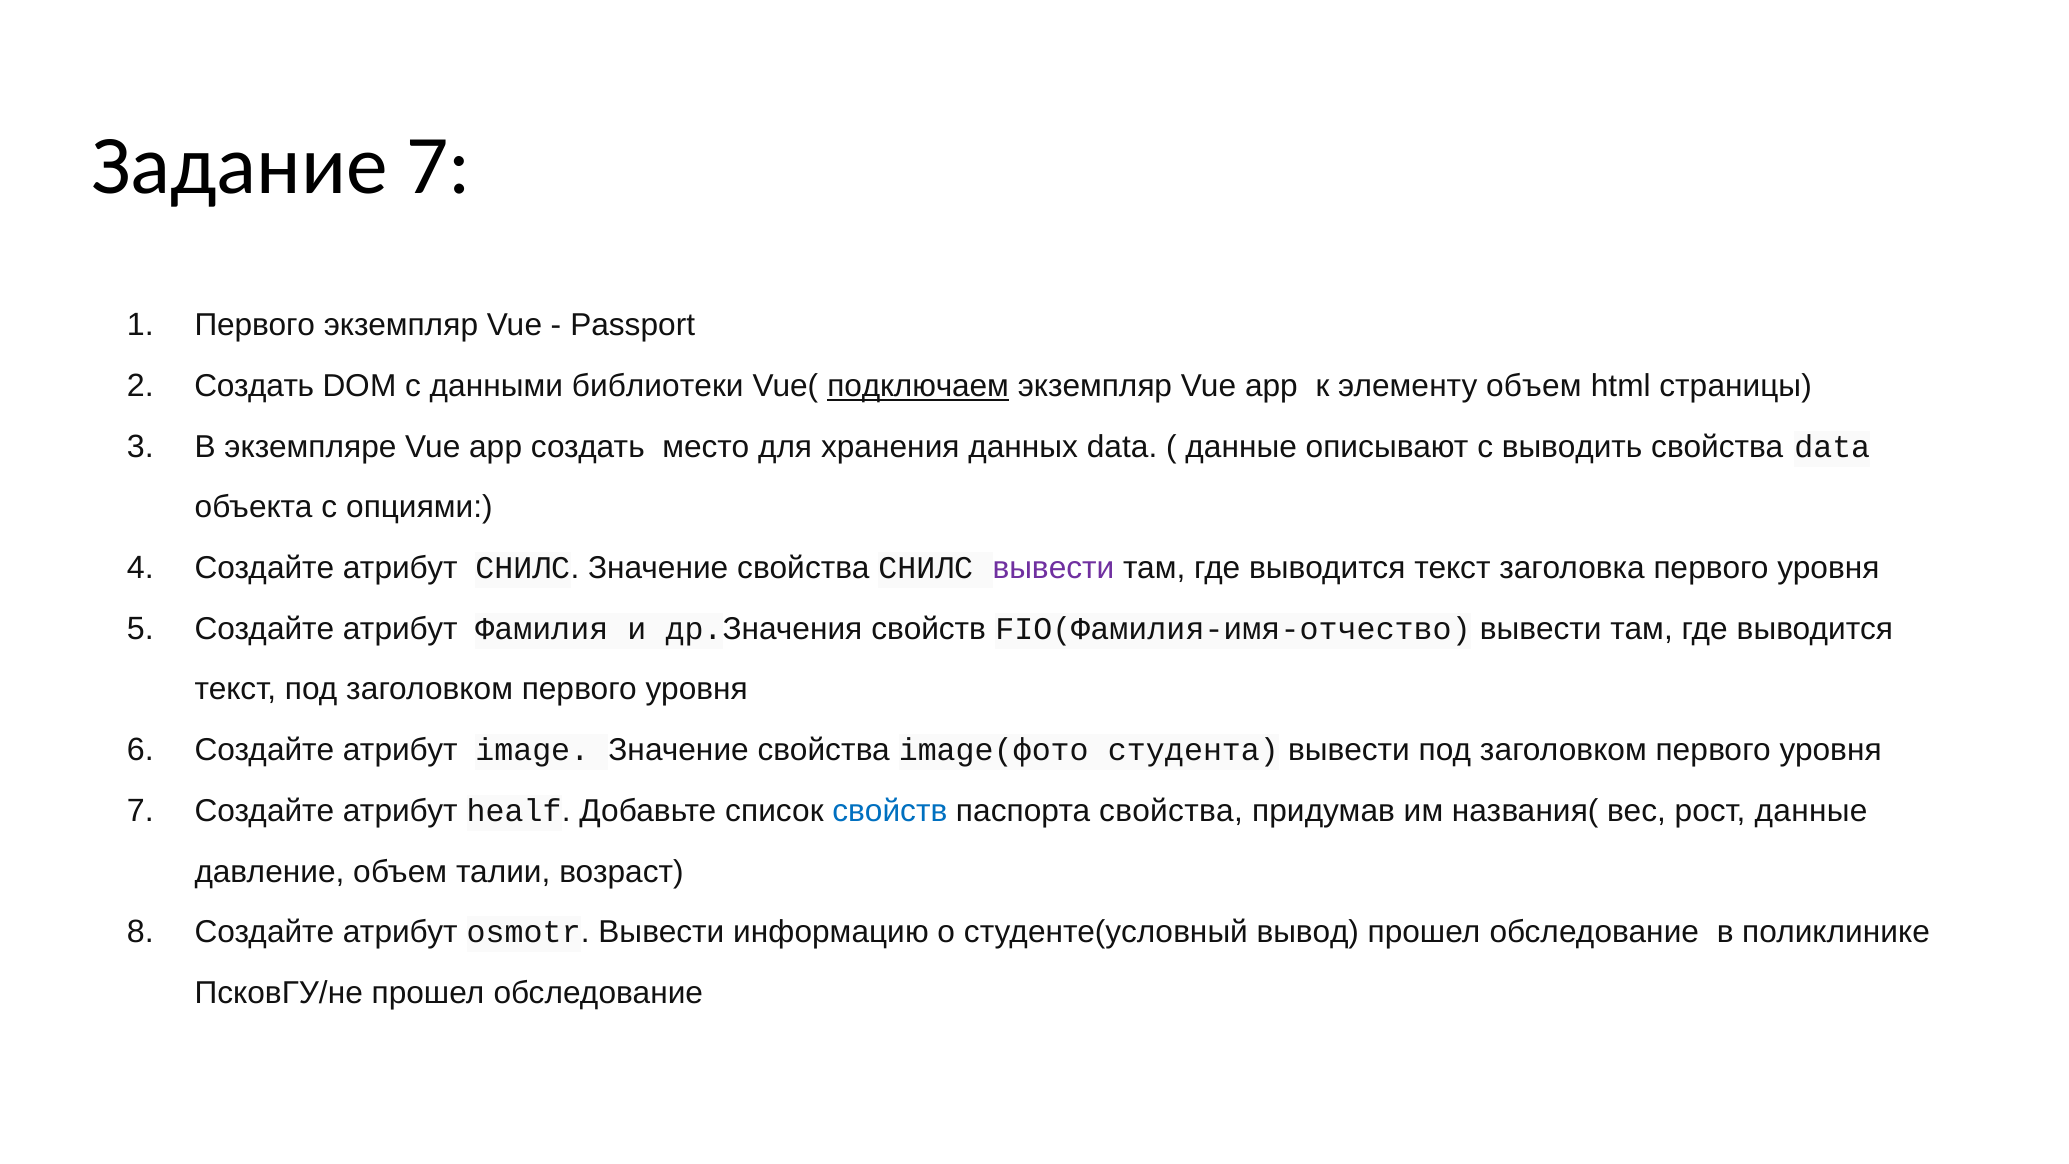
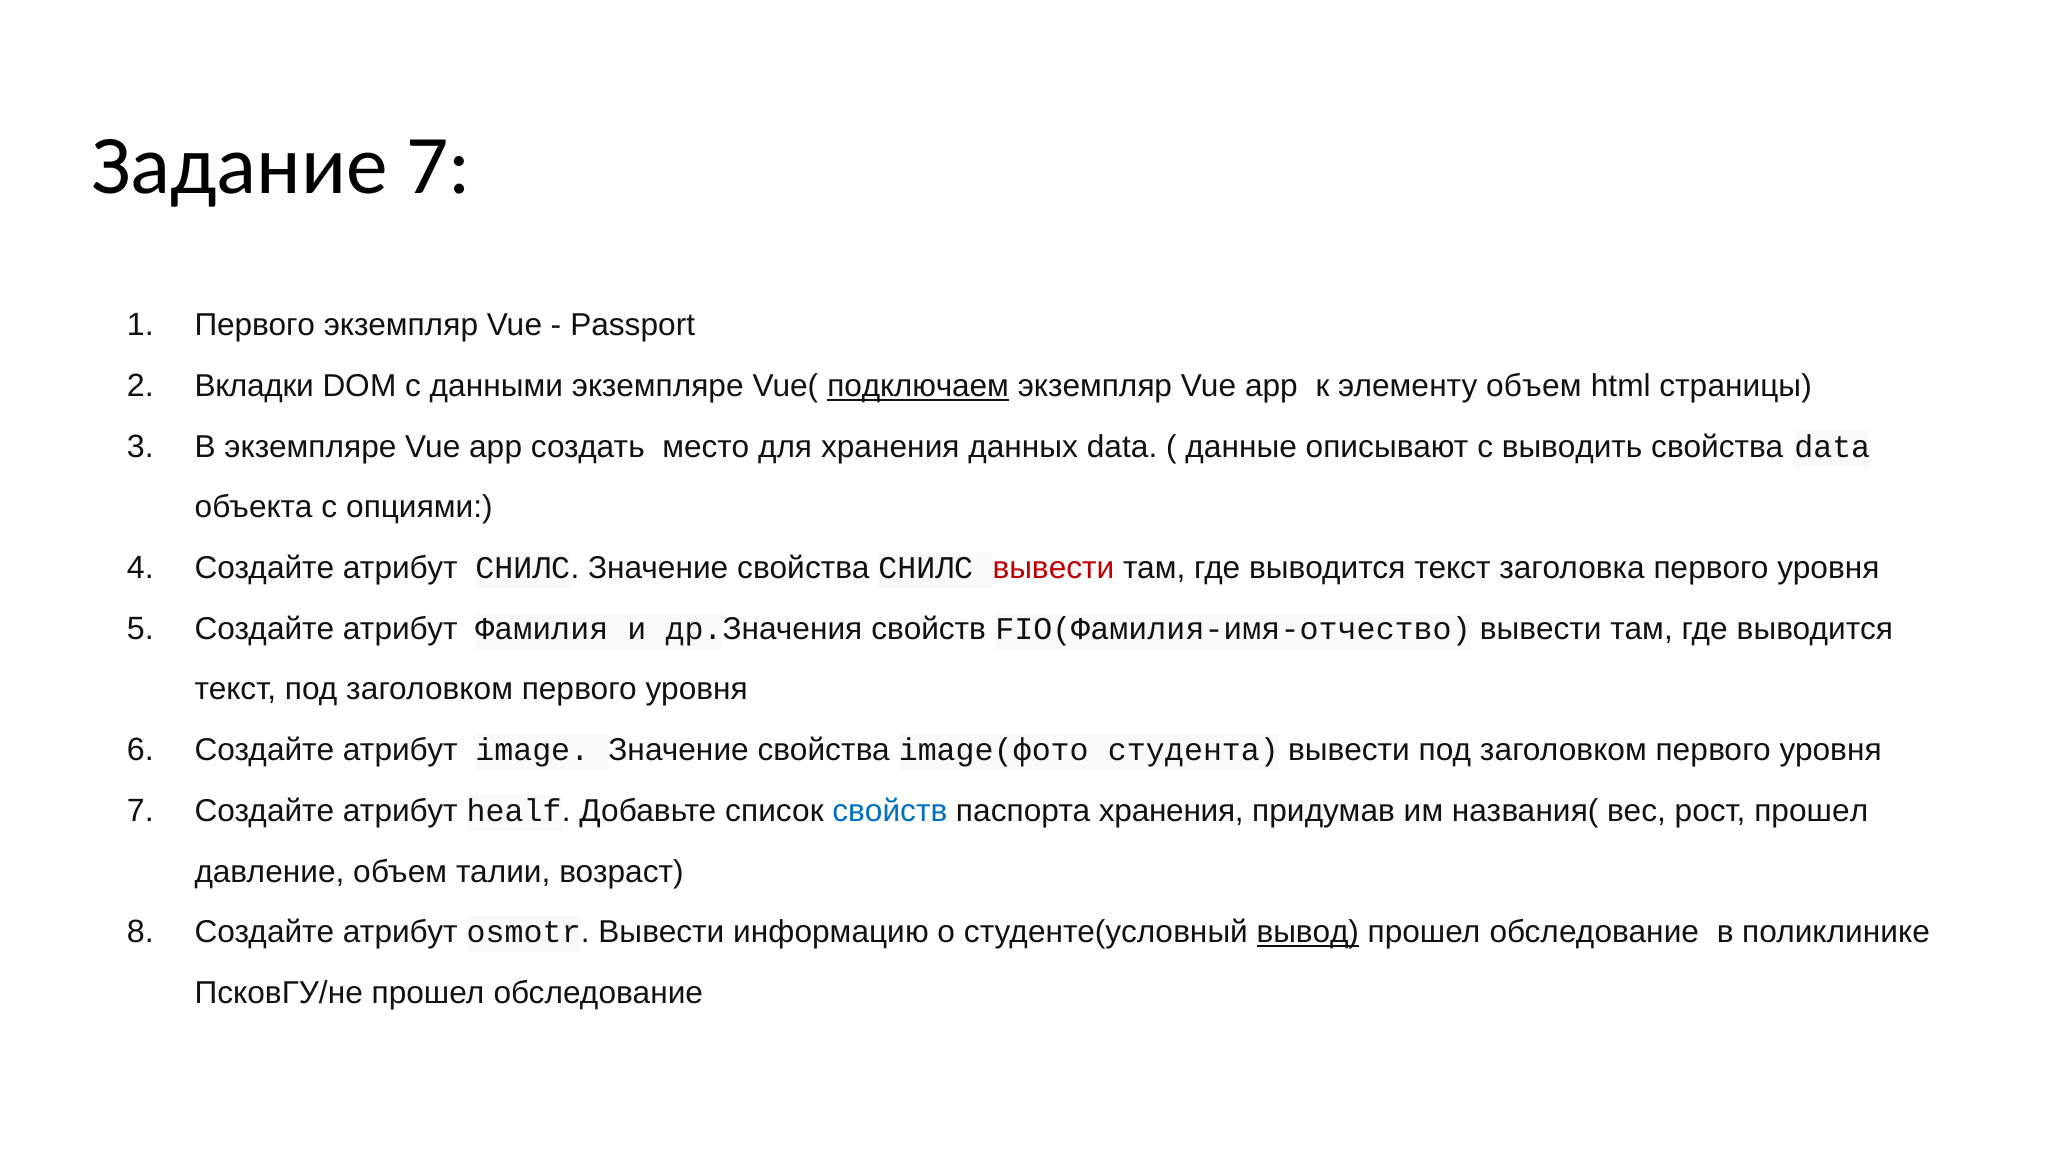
Создать: Создать -> Вкладки (254, 386)
данными библиотеки: библиотеки -> экземпляре (658, 386)
вывести colour: purple -> red (1053, 568)
паспорта свойства: свойства -> хранения (1171, 811)
рост данные: данные -> прошел (1811, 811)
вывод underline: none -> present (1308, 932)
